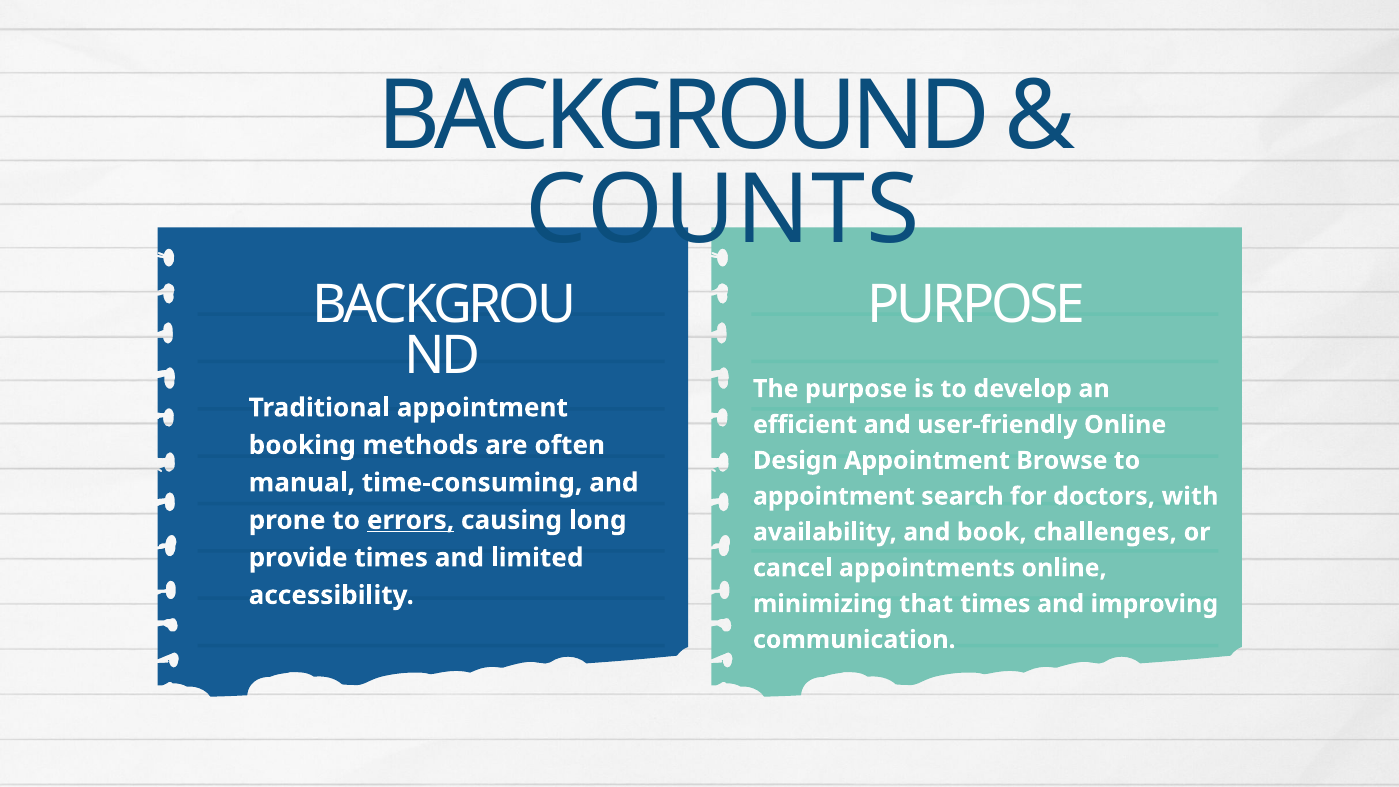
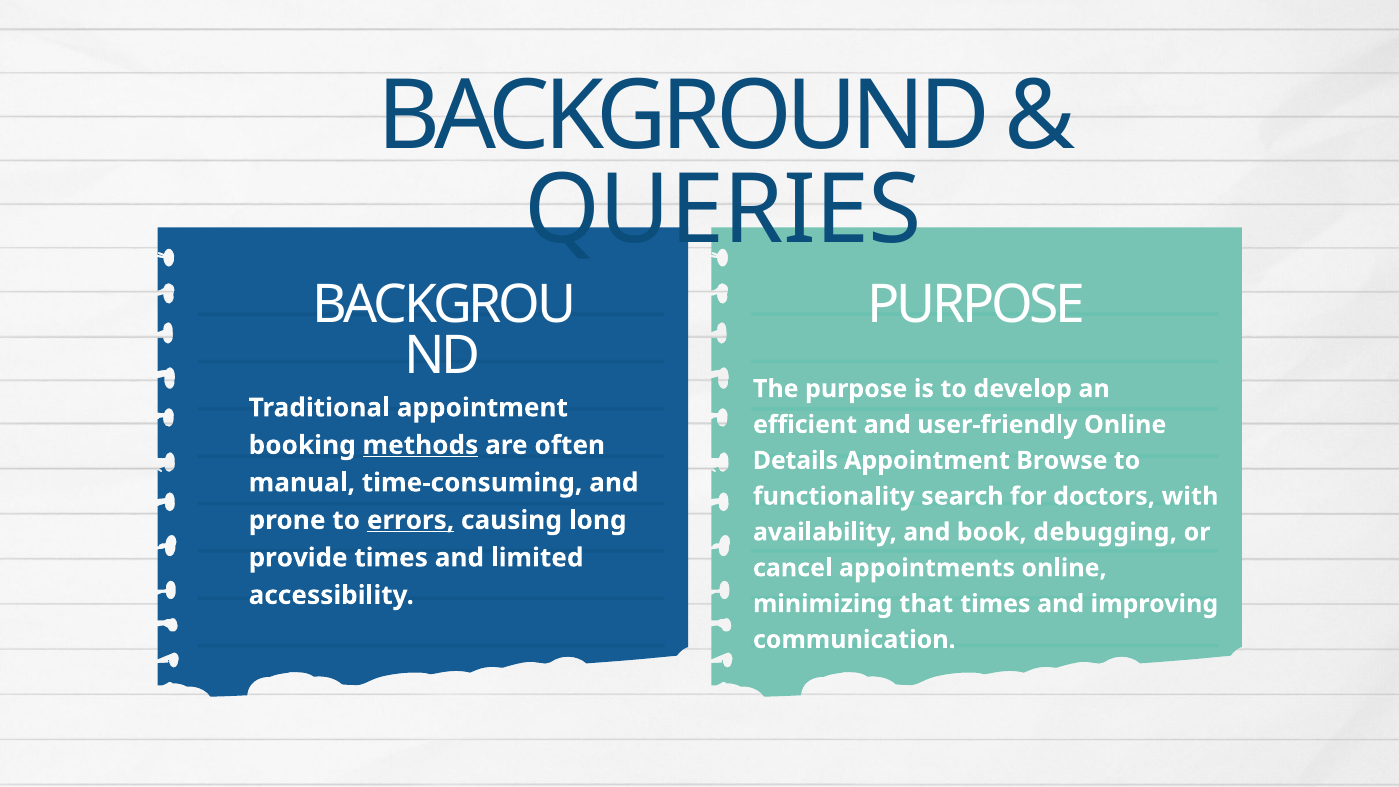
COUNTS: COUNTS -> QUERIES (724, 210)
methods underline: none -> present (420, 445)
Design: Design -> Details (795, 460)
appointment: appointment -> functionality (834, 496)
challenges: challenges -> debugging (1105, 532)
